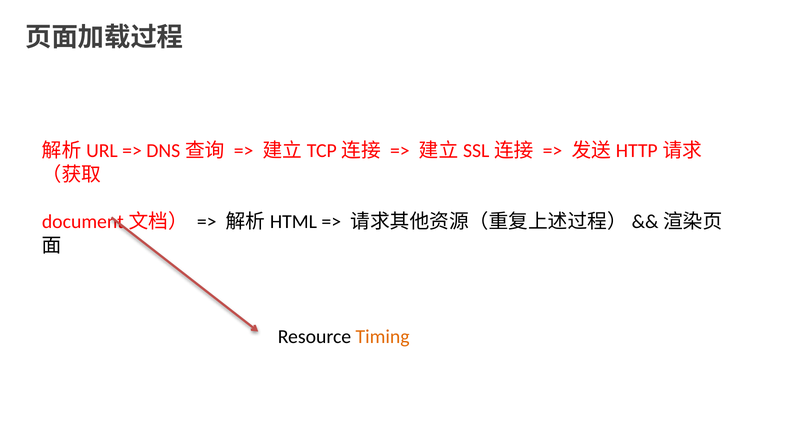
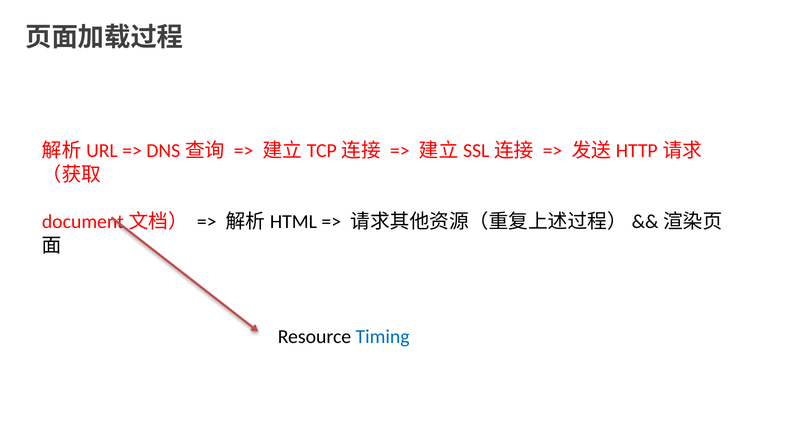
Timing colour: orange -> blue (383, 336)
